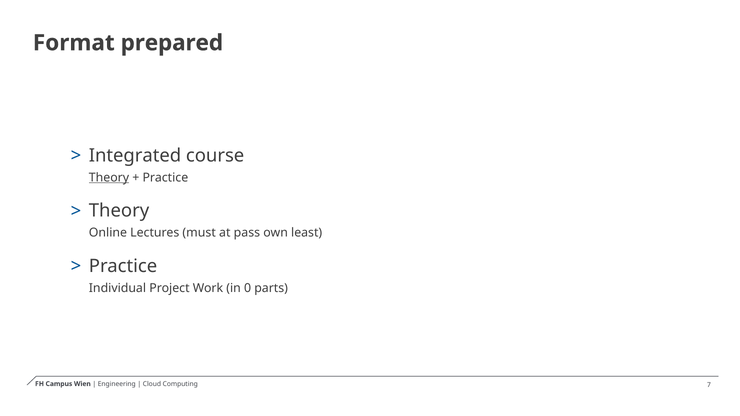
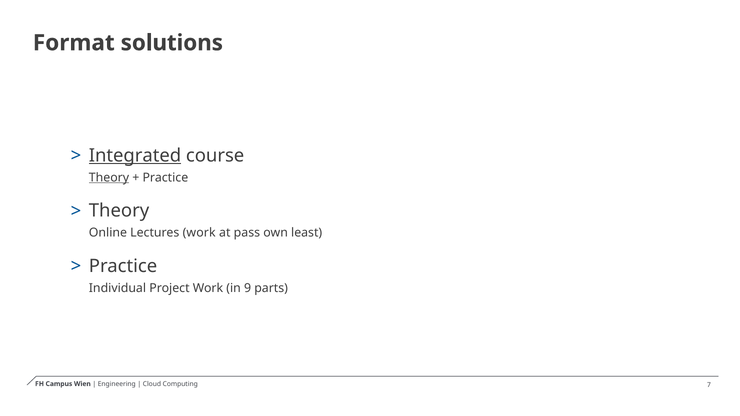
prepared: prepared -> solutions (172, 43)
Integrated underline: none -> present (135, 156)
Lectures must: must -> work (199, 233)
0: 0 -> 9 (248, 288)
